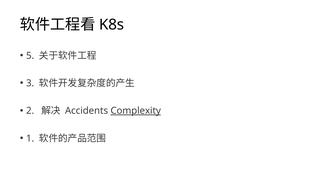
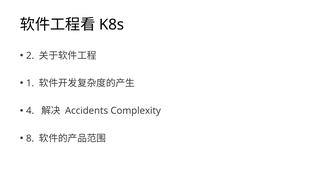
5: 5 -> 2 (30, 56)
3: 3 -> 1 (30, 83)
2: 2 -> 4 (30, 111)
Complexity underline: present -> none (136, 111)
1: 1 -> 8 (30, 138)
